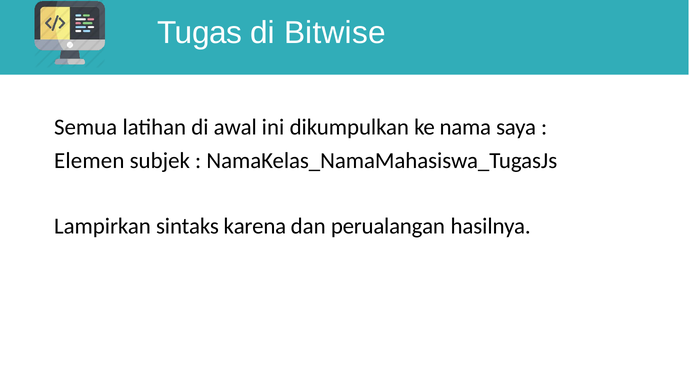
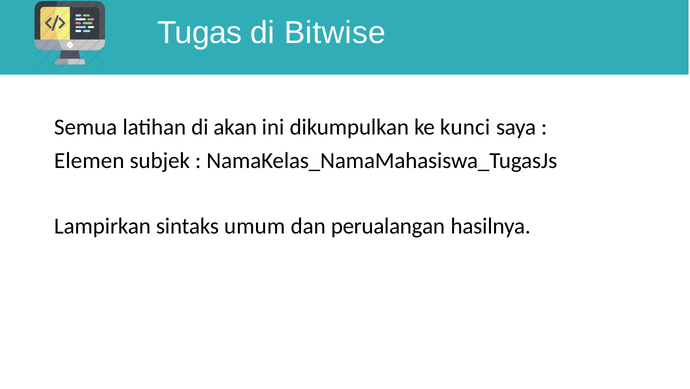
awal: awal -> akan (235, 127)
nama: nama -> kunci (465, 127)
karena: karena -> umum (255, 226)
